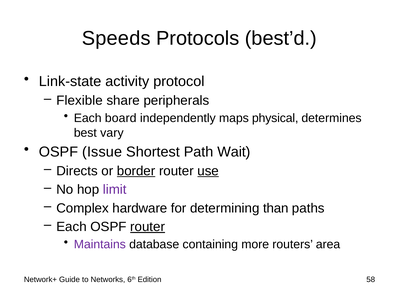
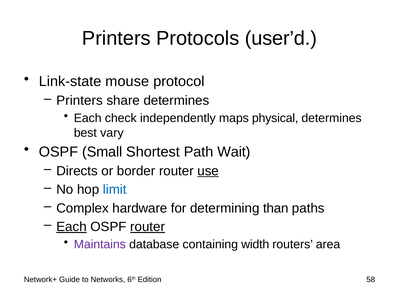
Speeds: Speeds -> Printers (116, 38)
best’d: best’d -> user’d (281, 38)
activity: activity -> mouse (127, 81)
Flexible: Flexible -> Printers (80, 101)
share peripherals: peripherals -> determines (176, 101)
board: board -> check (121, 118)
Issue: Issue -> Small (102, 152)
border underline: present -> none (136, 171)
limit colour: purple -> blue (115, 190)
Each underline: none -> present (72, 227)
more: more -> width (255, 245)
